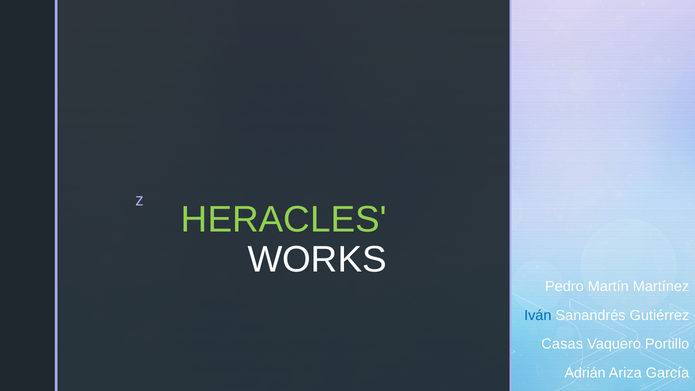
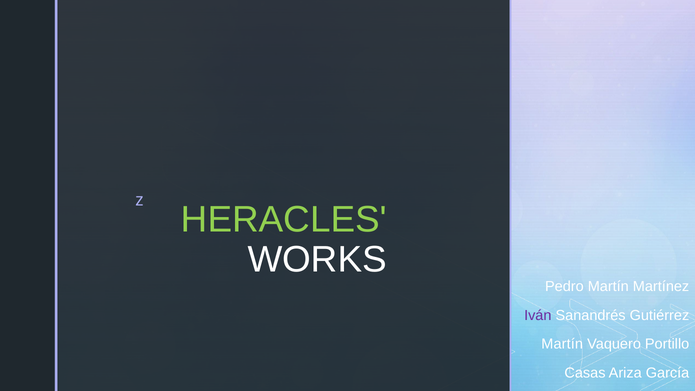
Iván colour: blue -> purple (538, 315)
Casas: Casas -> Martín (562, 344)
Adrián: Adrián -> Casas (585, 373)
